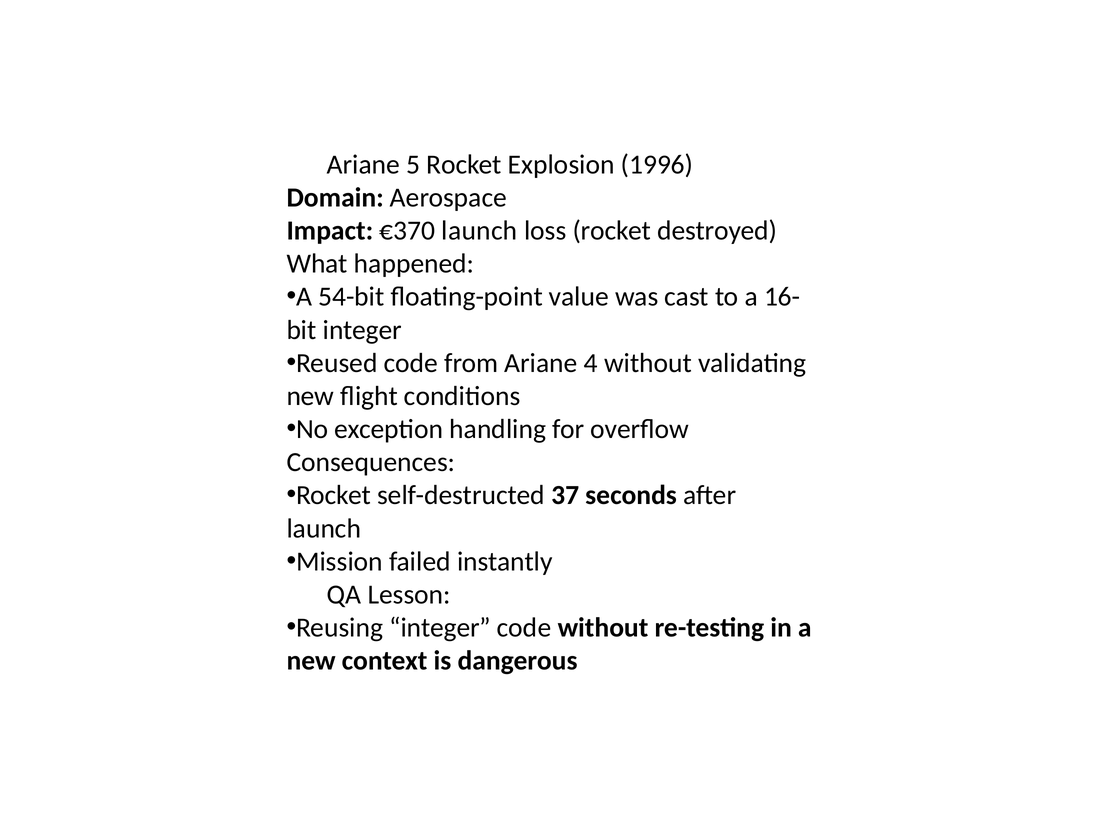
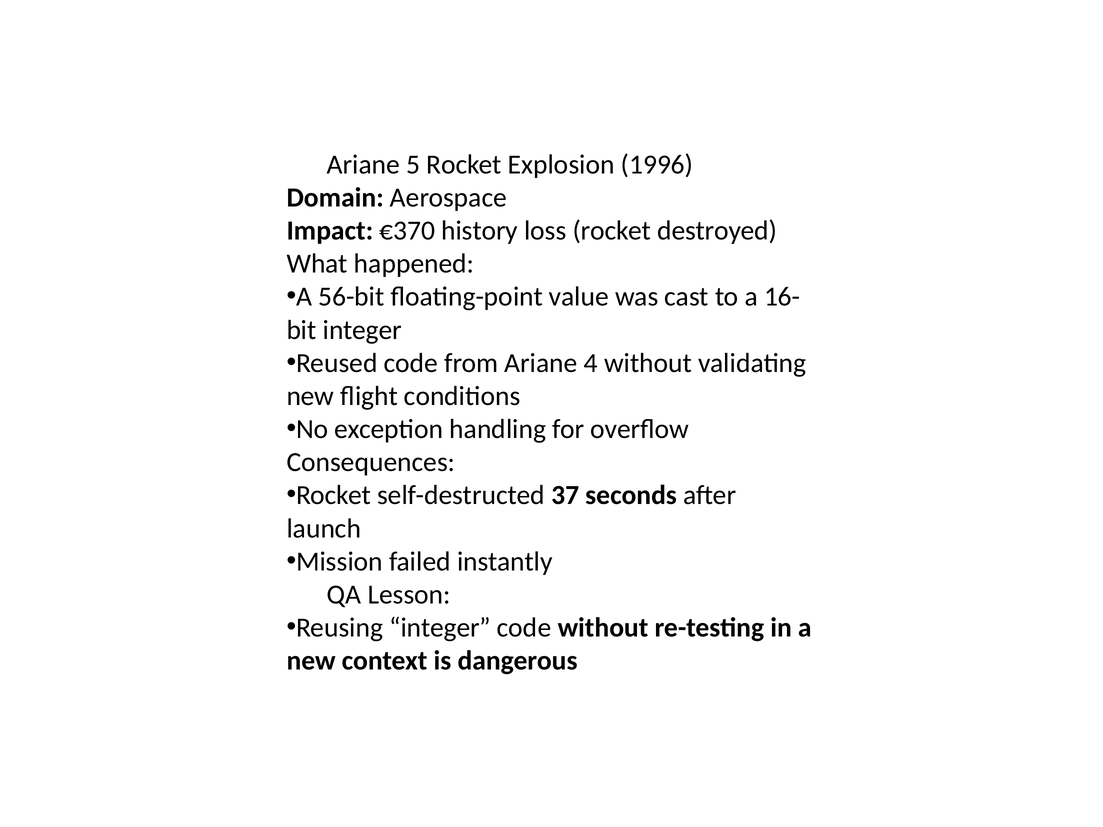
€370 launch: launch -> history (480, 231)
54-bit: 54-bit -> 56-bit (351, 297)
